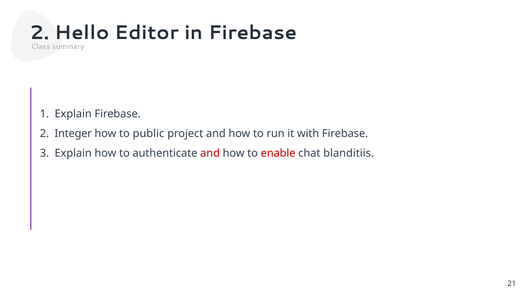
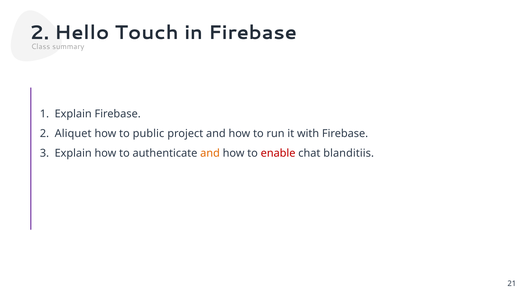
Editor: Editor -> Touch (147, 33)
Integer: Integer -> Aliquet (73, 134)
and colour: red -> orange (210, 153)
